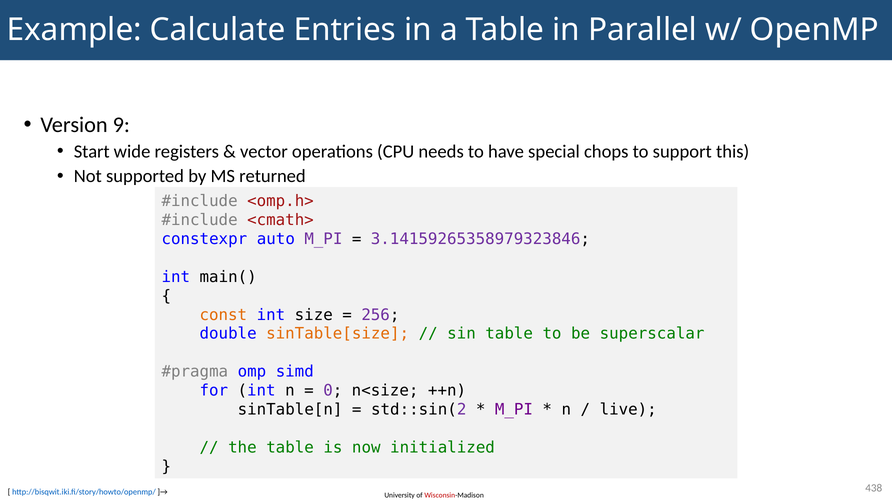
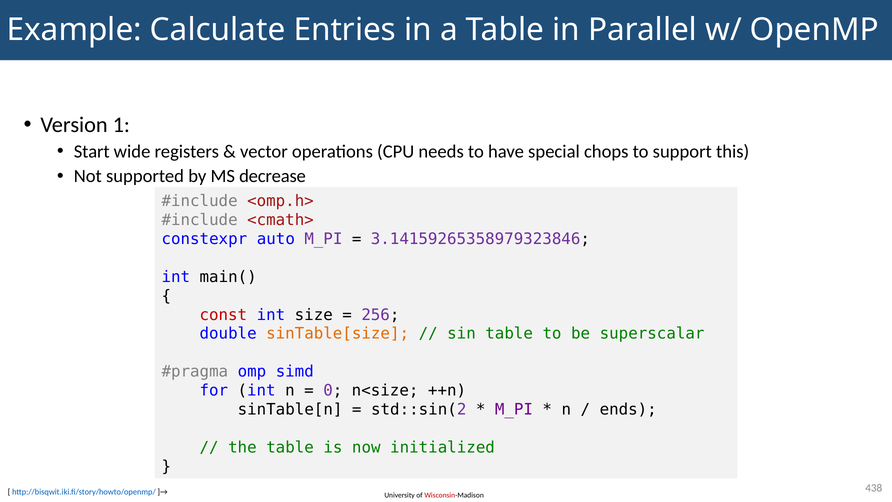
9: 9 -> 1 (121, 125)
returned: returned -> decrease (272, 176)
const colour: orange -> red (223, 315)
live: live -> ends (628, 409)
